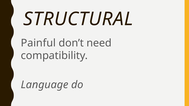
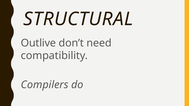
Painful: Painful -> Outlive (38, 43)
Language: Language -> Compilers (45, 85)
